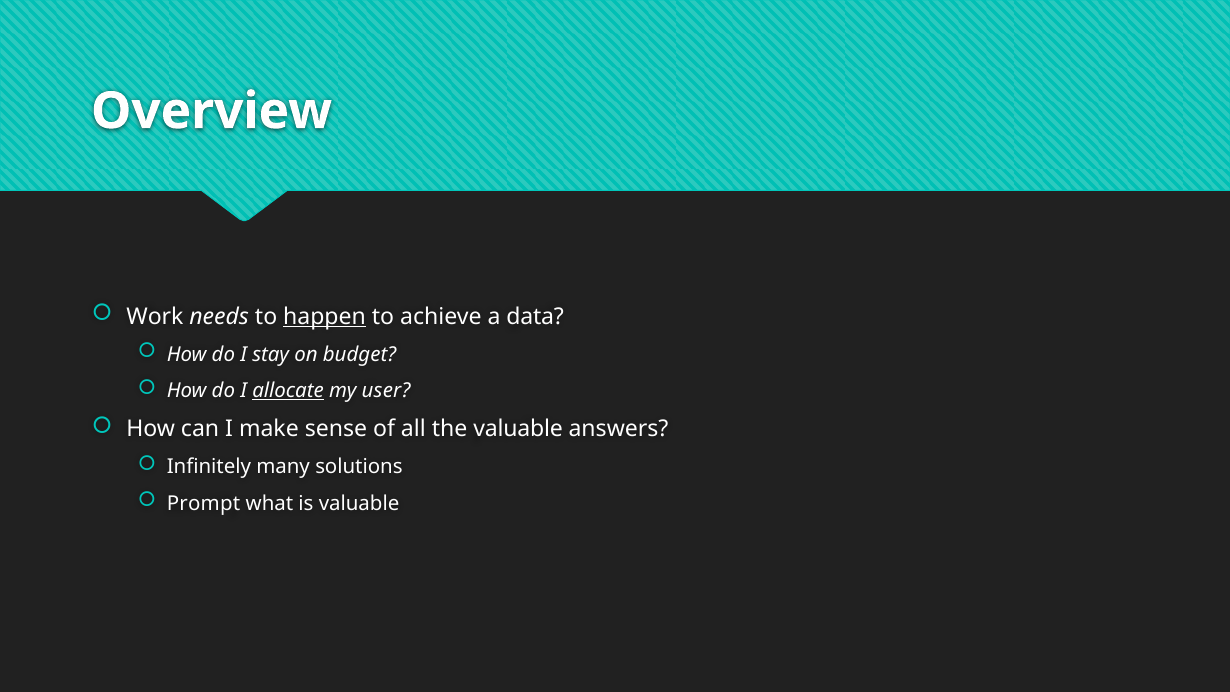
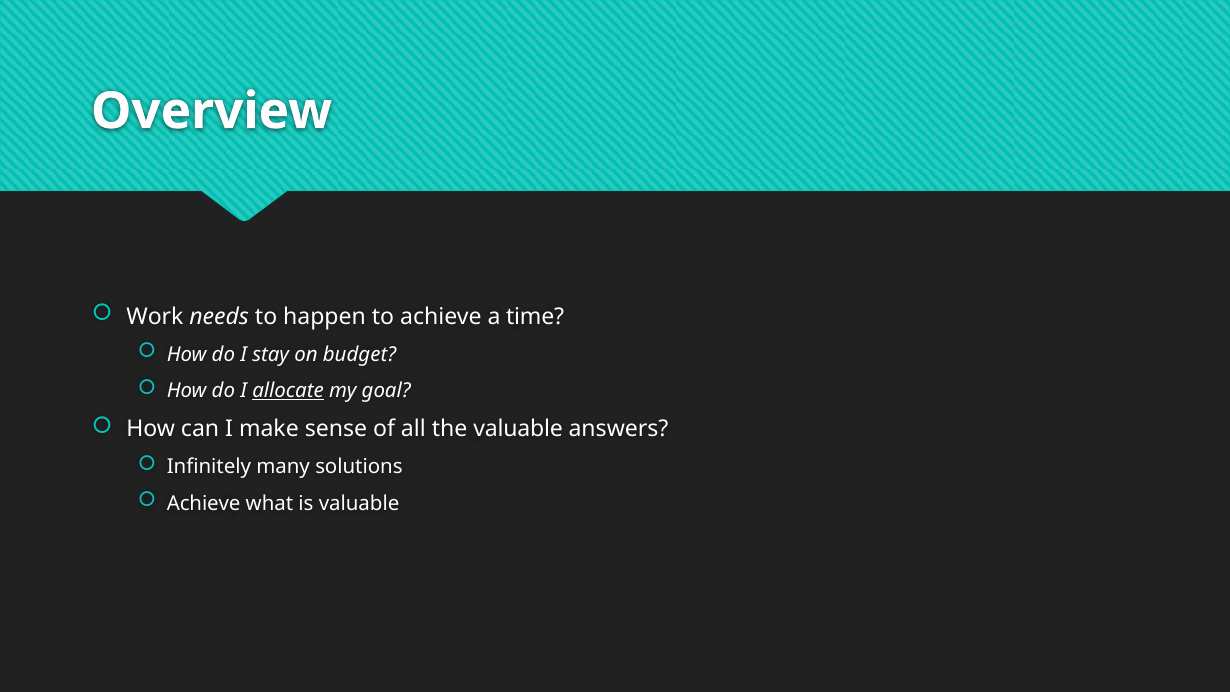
happen underline: present -> none (325, 316)
data: data -> time (535, 316)
user: user -> goal (386, 391)
Prompt: Prompt -> Achieve (204, 503)
